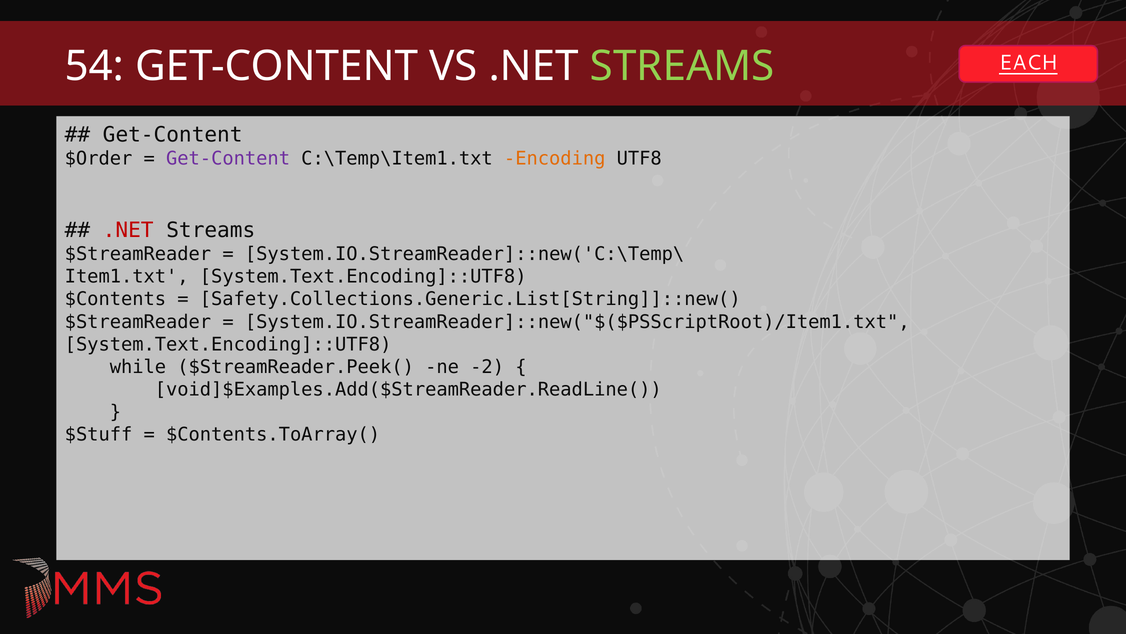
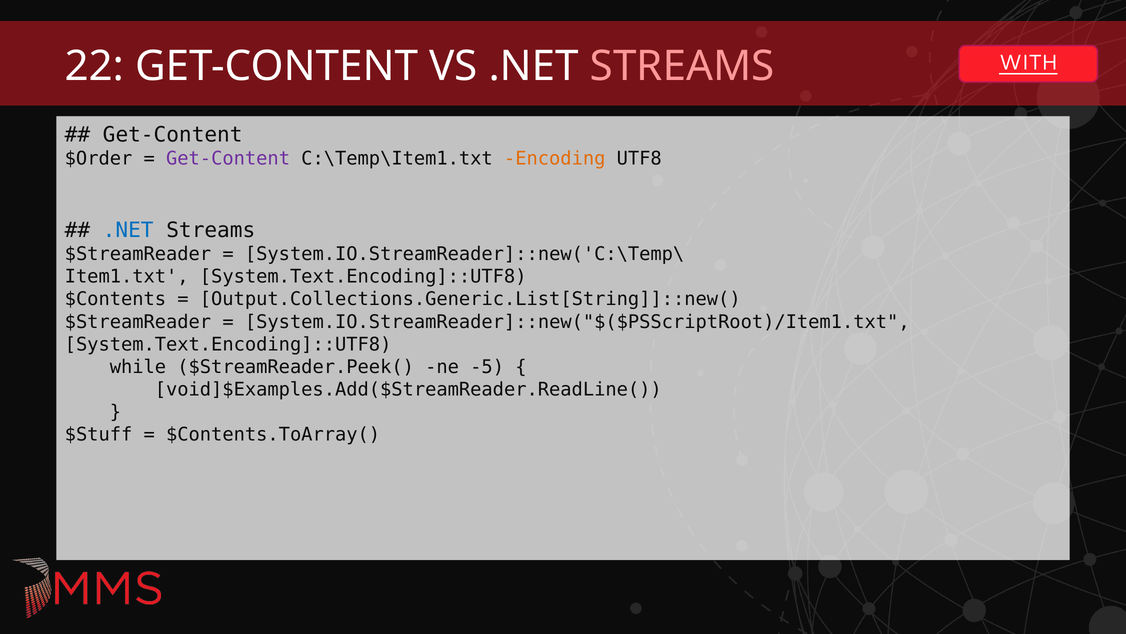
54: 54 -> 22 (95, 66)
STREAMS colour: light green -> pink (682, 66)
EACH: EACH -> WITH (1028, 63)
.NET colour: red -> blue (128, 230)
Safety.Collections.Generic.List[String]]::new(: Safety.Collections.Generic.List[String]]::new( -> Output.Collections.Generic.List[String]]::new( (470, 299)
-2: -2 -> -5 (487, 367)
